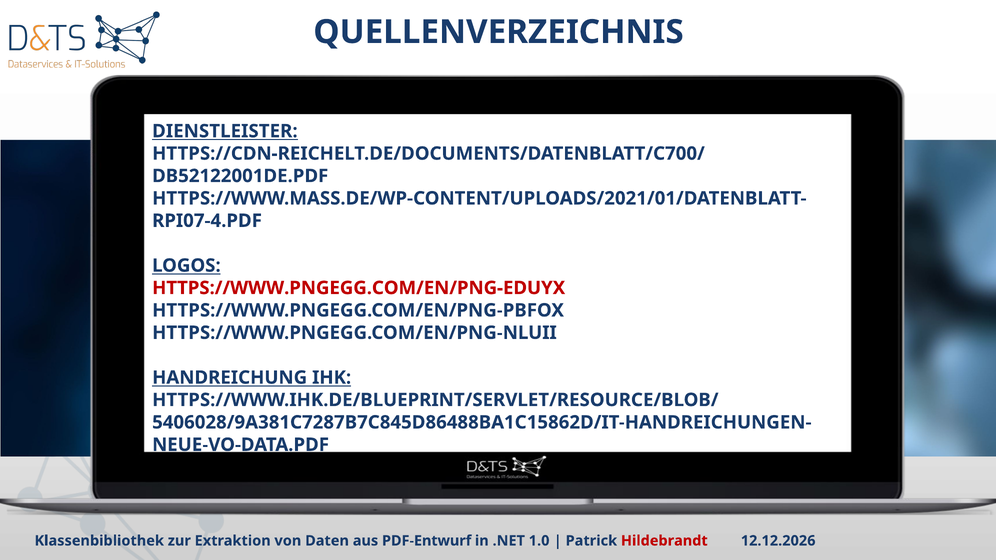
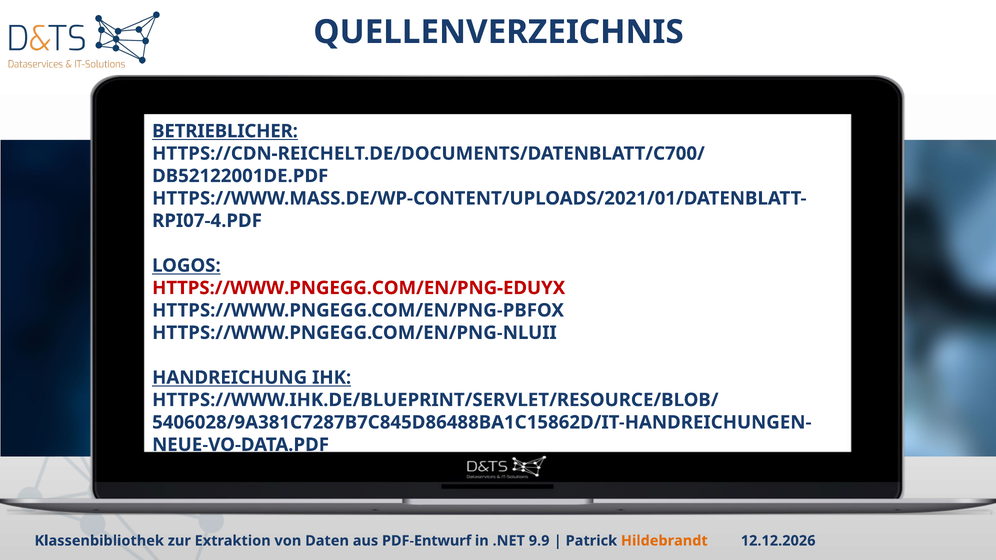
DIENSTLEISTER: DIENSTLEISTER -> BETRIEBLICHER (225, 131)
1.0: 1.0 -> 9.9 (539, 541)
Hildebrandt colour: red -> orange (664, 541)
